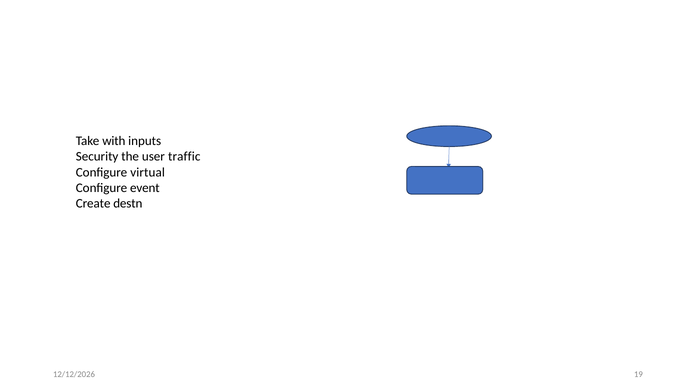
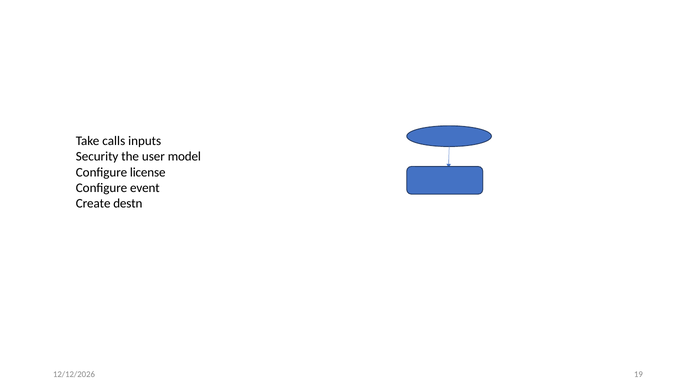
with: with -> calls (114, 141)
traffic: traffic -> model (184, 156)
virtual: virtual -> license (148, 172)
